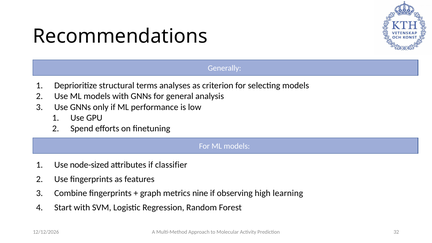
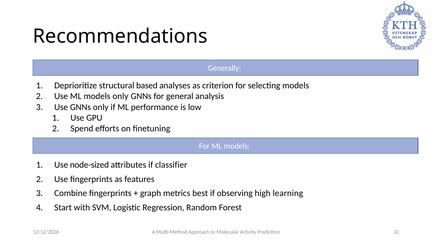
terms: terms -> based (147, 85)
models with: with -> only (120, 96)
nine: nine -> best (200, 193)
